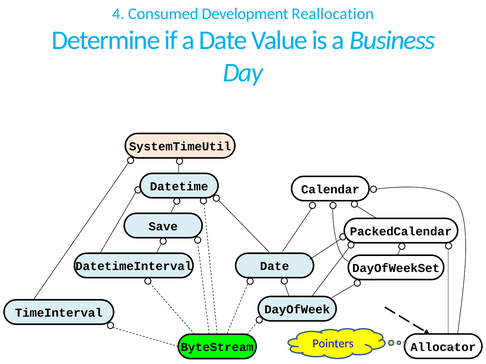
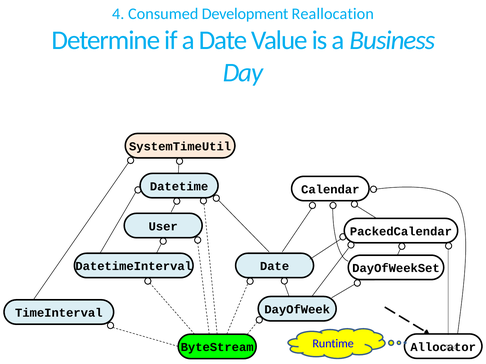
Save: Save -> User (163, 227)
Pointers: Pointers -> Runtime (333, 344)
